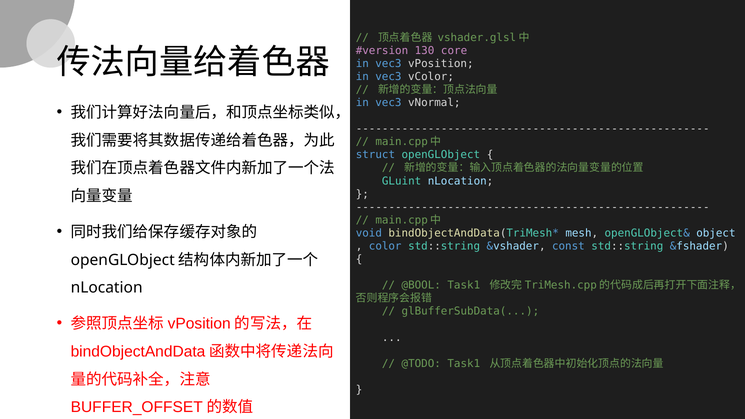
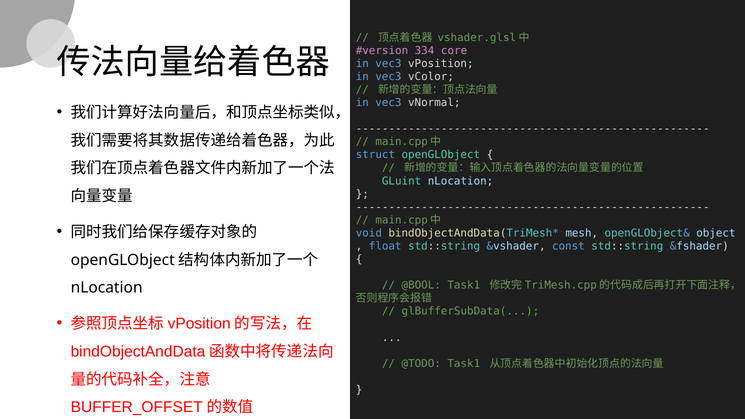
130: 130 -> 334 (425, 51)
color: color -> float (385, 246)
